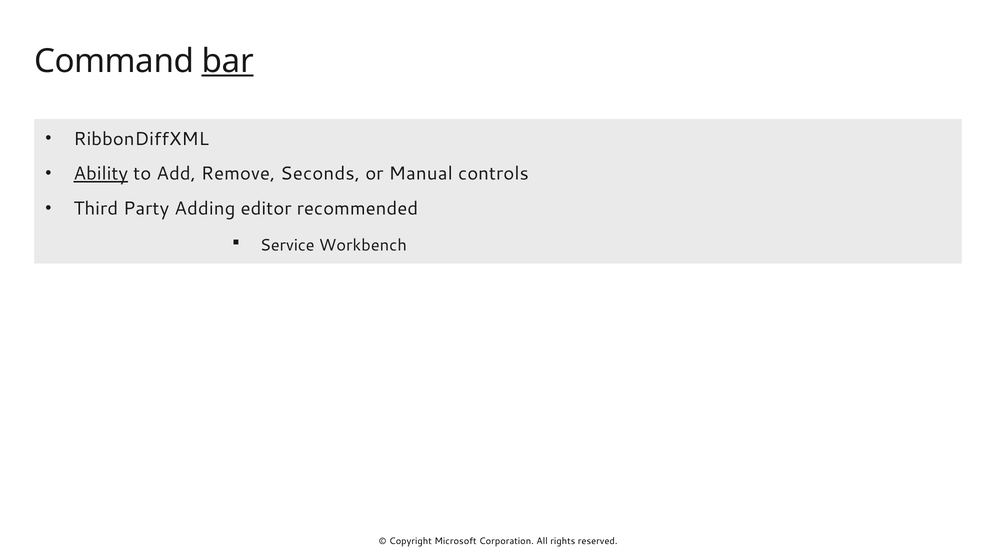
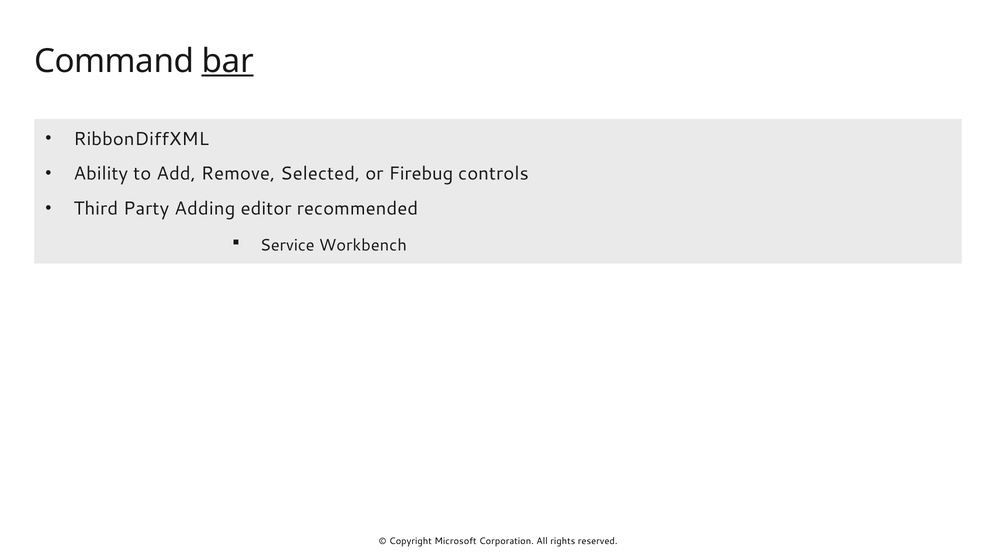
Ability underline: present -> none (101, 174)
Seconds: Seconds -> Selected (320, 174)
Manual: Manual -> Firebug (421, 174)
